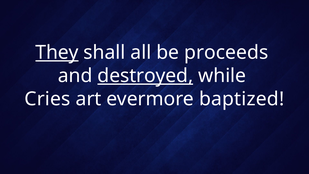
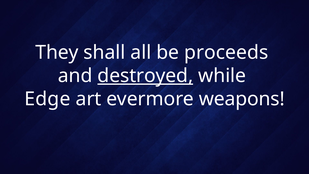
They underline: present -> none (57, 52)
Cries: Cries -> Edge (47, 99)
baptized: baptized -> weapons (242, 99)
